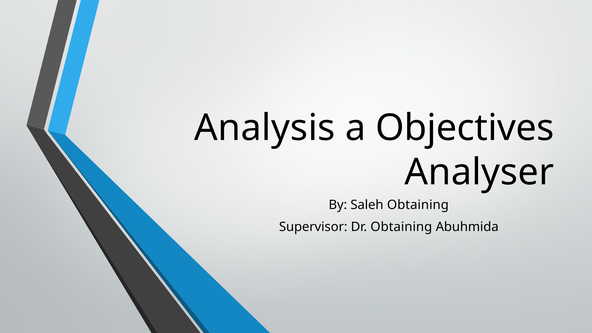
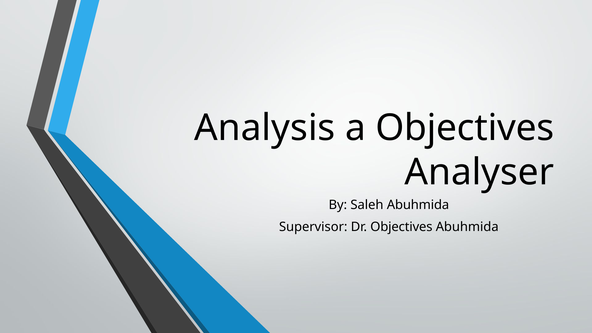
Saleh Obtaining: Obtaining -> Abuhmida (418, 205)
Dr Obtaining: Obtaining -> Objectives (401, 227)
